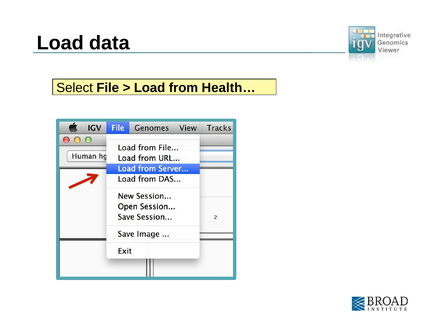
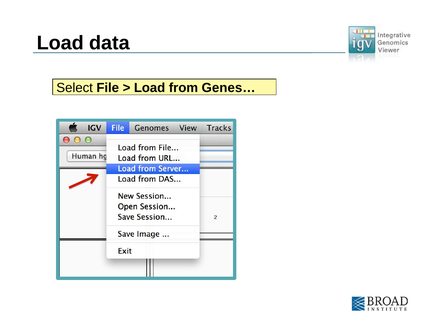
Health…: Health… -> Genes… (229, 88)
